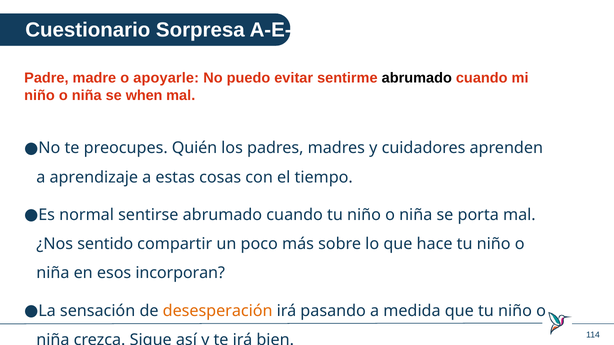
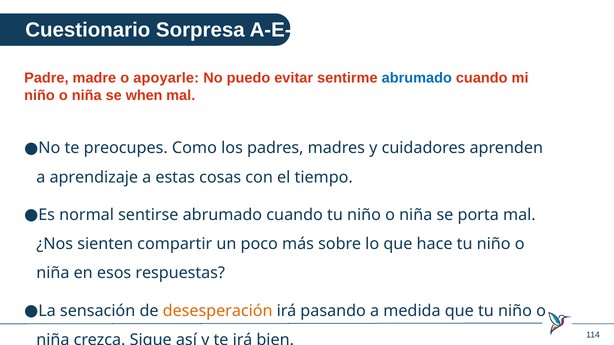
abrumado colour: black -> blue (417, 78)
Quién: Quién -> Como (194, 148)
sentido: sentido -> sienten (105, 244)
incorporan: incorporan -> respuestas (180, 273)
